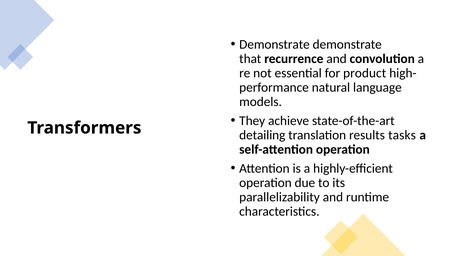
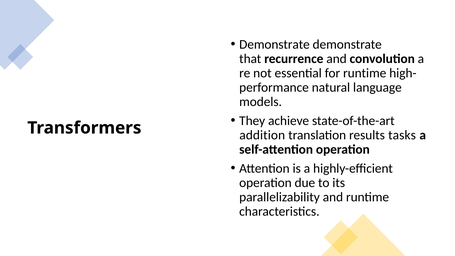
for product: product -> runtime (365, 73)
detailing: detailing -> addition (262, 135)
